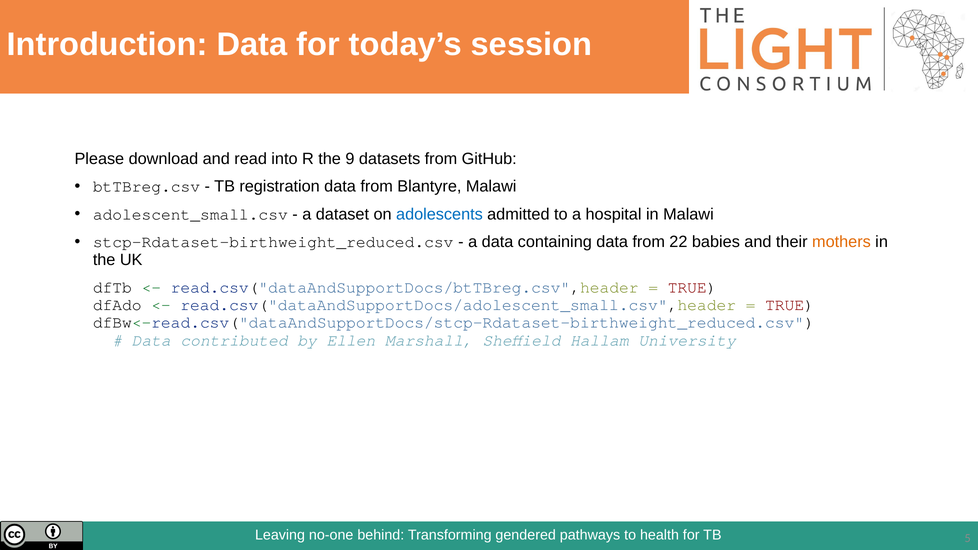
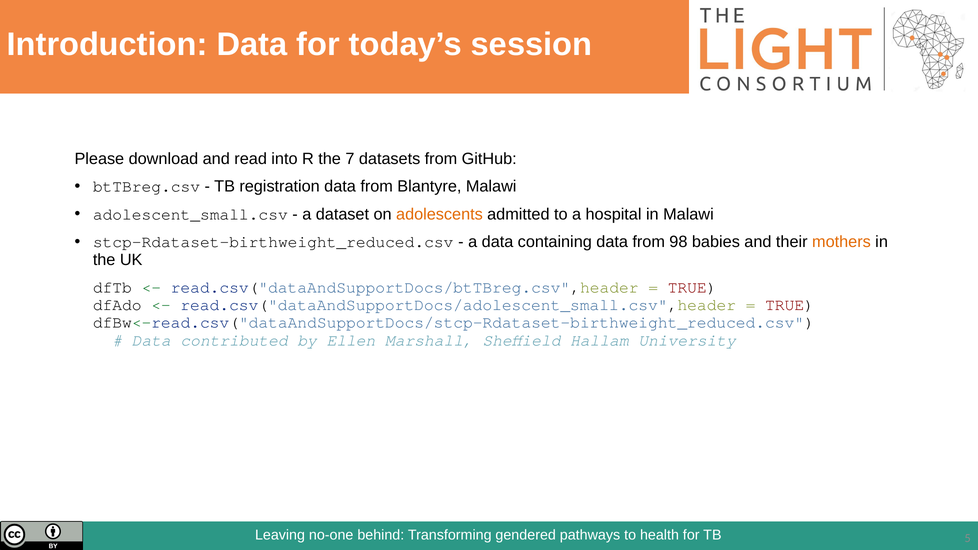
9: 9 -> 7 (350, 159)
adolescents colour: blue -> orange (439, 214)
22: 22 -> 98 (678, 242)
